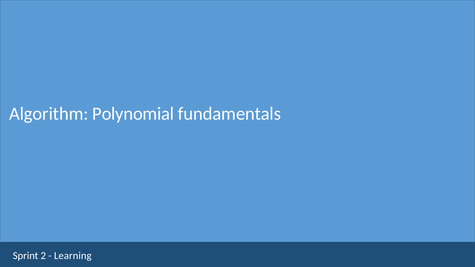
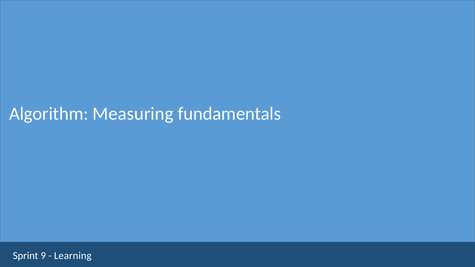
Polynomial: Polynomial -> Measuring (133, 114)
2: 2 -> 9 (43, 256)
